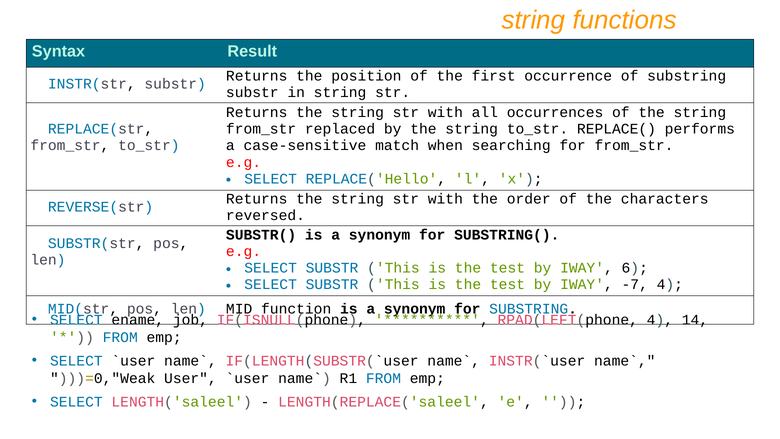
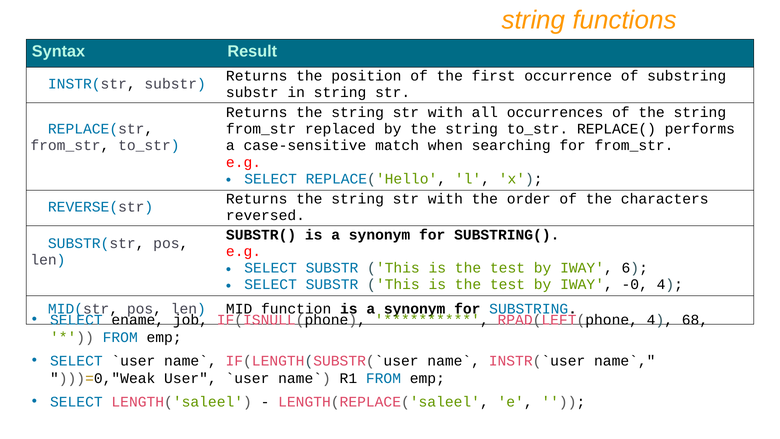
-7: -7 -> -0 (635, 284)
14: 14 -> 68 (695, 320)
